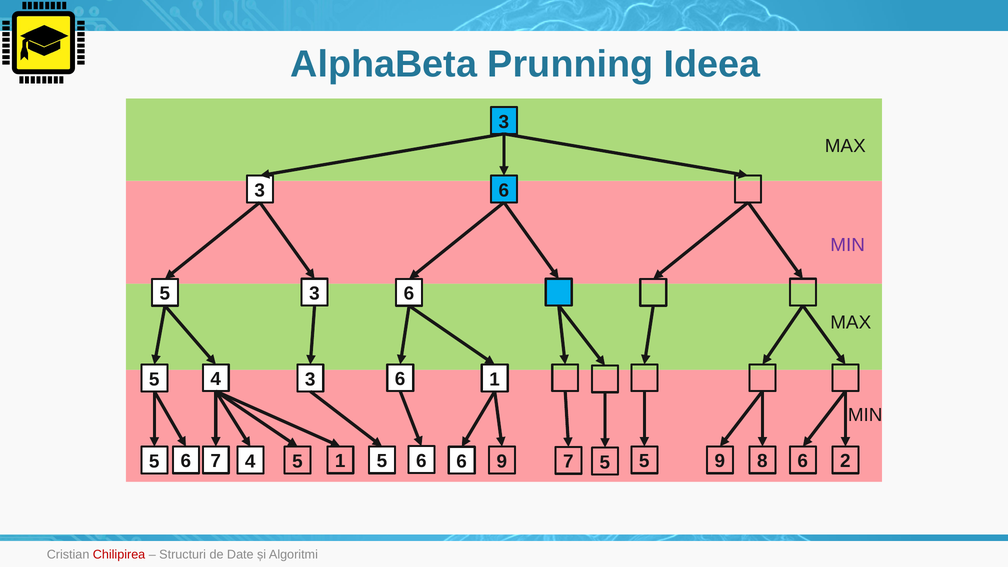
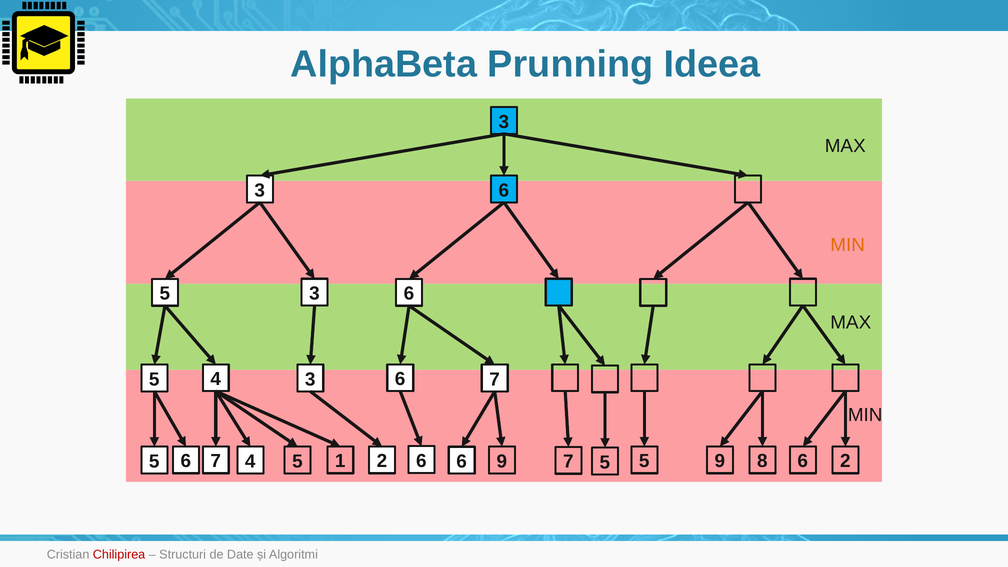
MIN colour: purple -> orange (848, 245)
3 1: 1 -> 7 (495, 379)
7 5: 5 -> 2 (382, 461)
